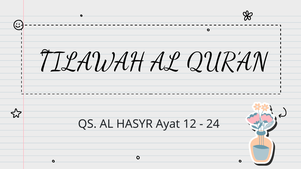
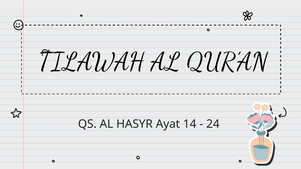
12: 12 -> 14 (190, 124)
